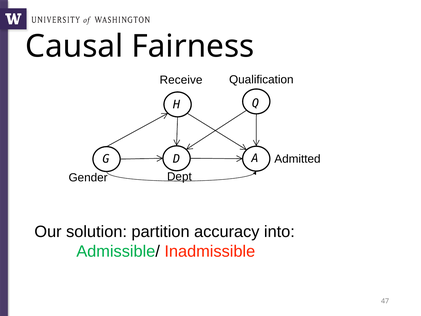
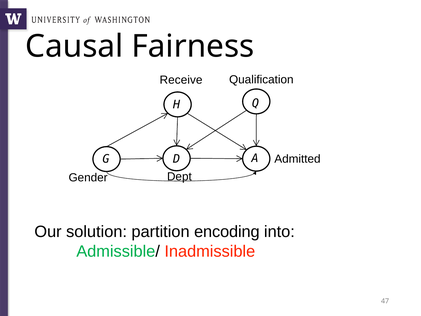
accuracy: accuracy -> encoding (227, 231)
